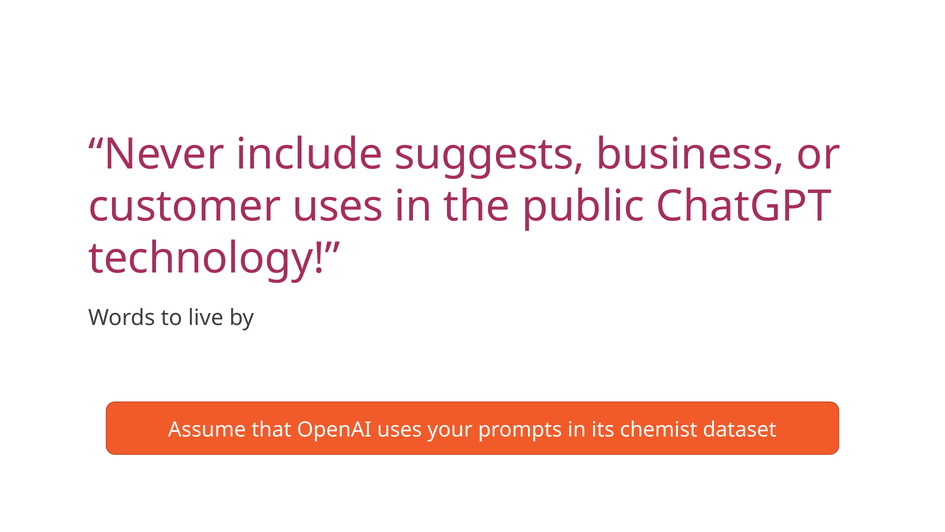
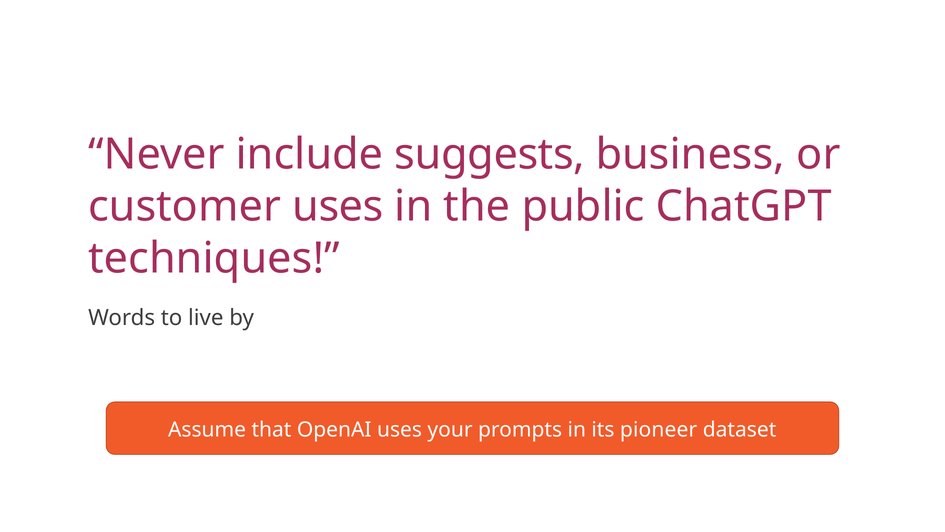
technology: technology -> techniques (214, 258)
chemist: chemist -> pioneer (659, 429)
